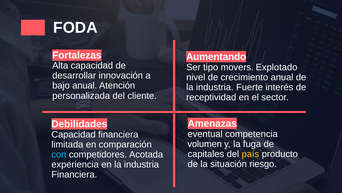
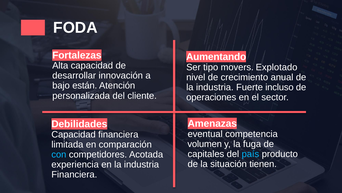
bajo anual: anual -> están (85, 85)
interés: interés -> incluso (279, 87)
receptividad: receptividad -> operaciones (211, 97)
país colour: yellow -> light blue (250, 154)
riesgo: riesgo -> tienen (263, 164)
